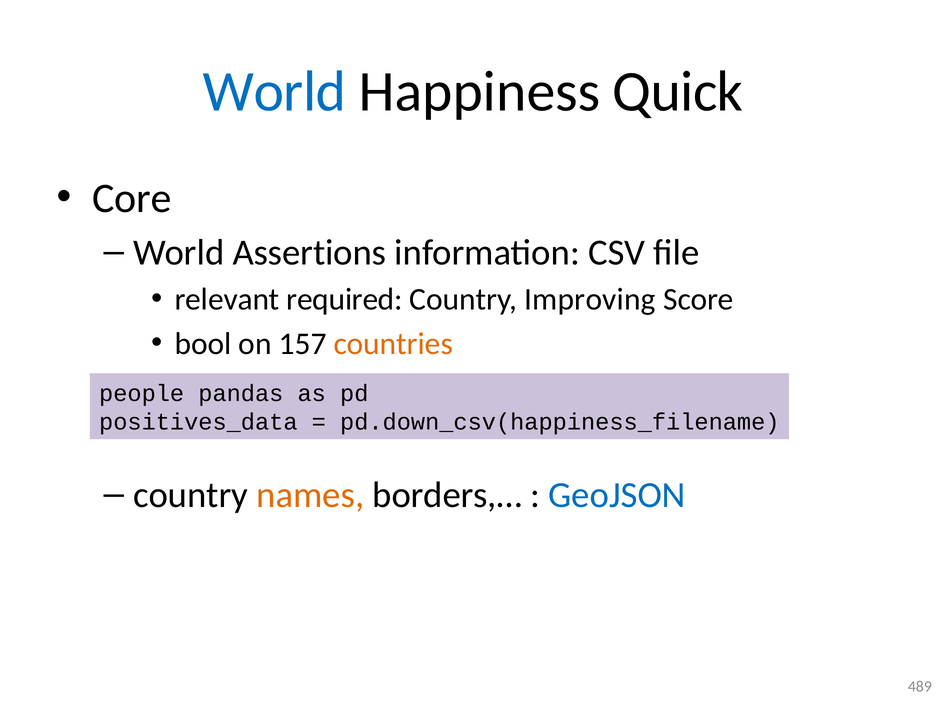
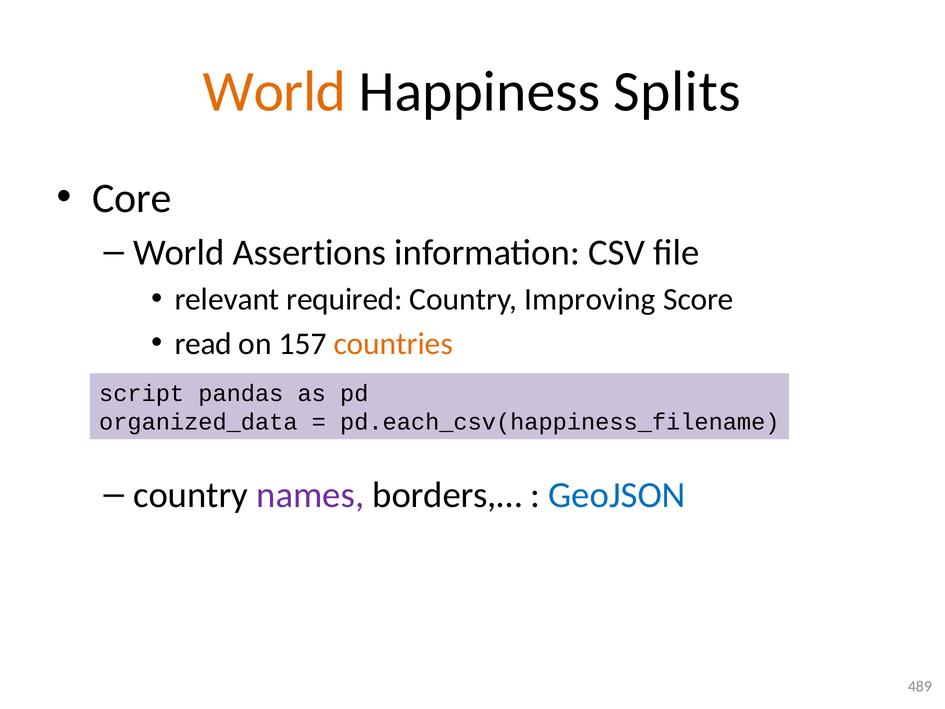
World colour: blue -> orange (274, 91)
Quick: Quick -> Splits (677, 91)
bool: bool -> read (203, 343)
people: people -> script (142, 393)
positives_data: positives_data -> organized_data (198, 422)
pd.down_csv(happiness_filename: pd.down_csv(happiness_filename -> pd.each_csv(happiness_filename (560, 422)
names colour: orange -> purple (310, 495)
